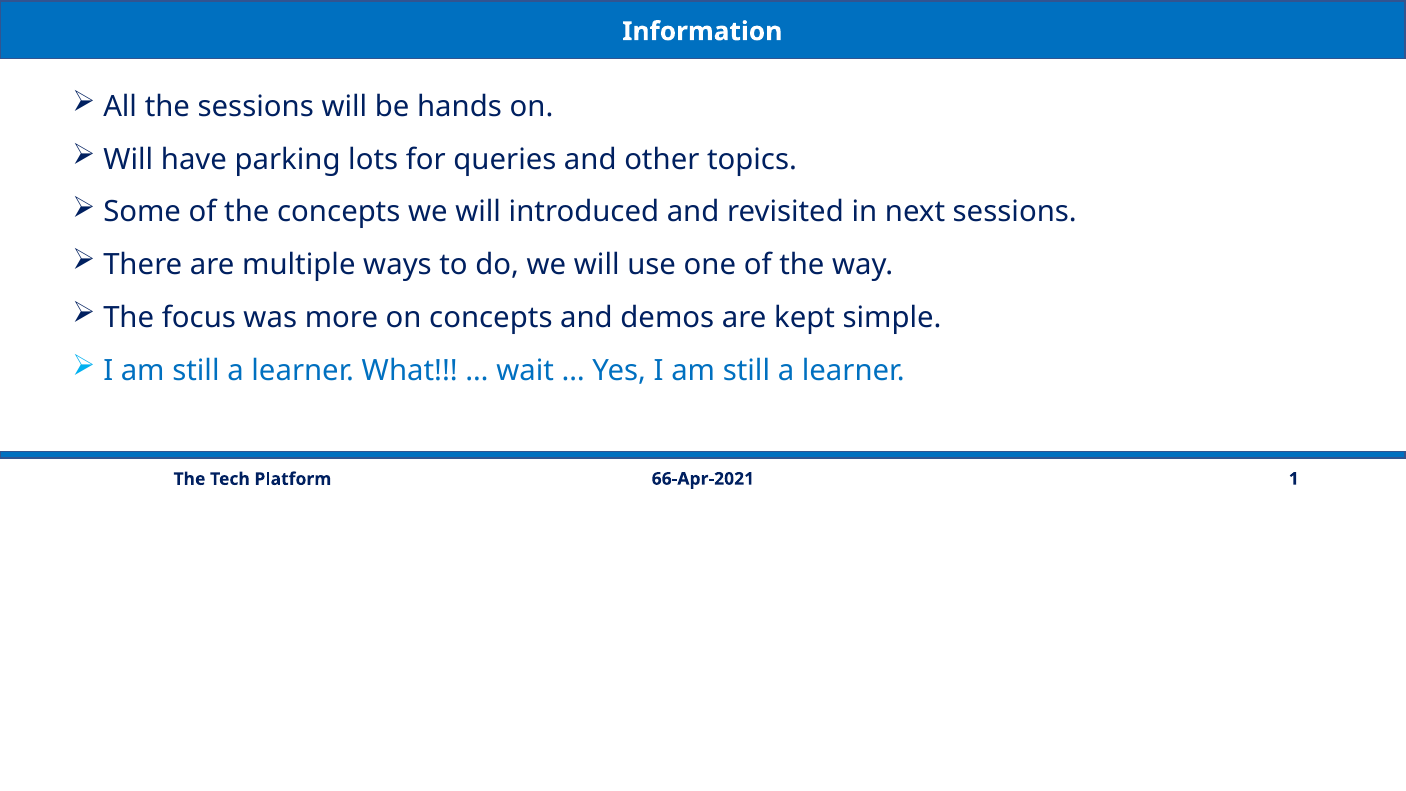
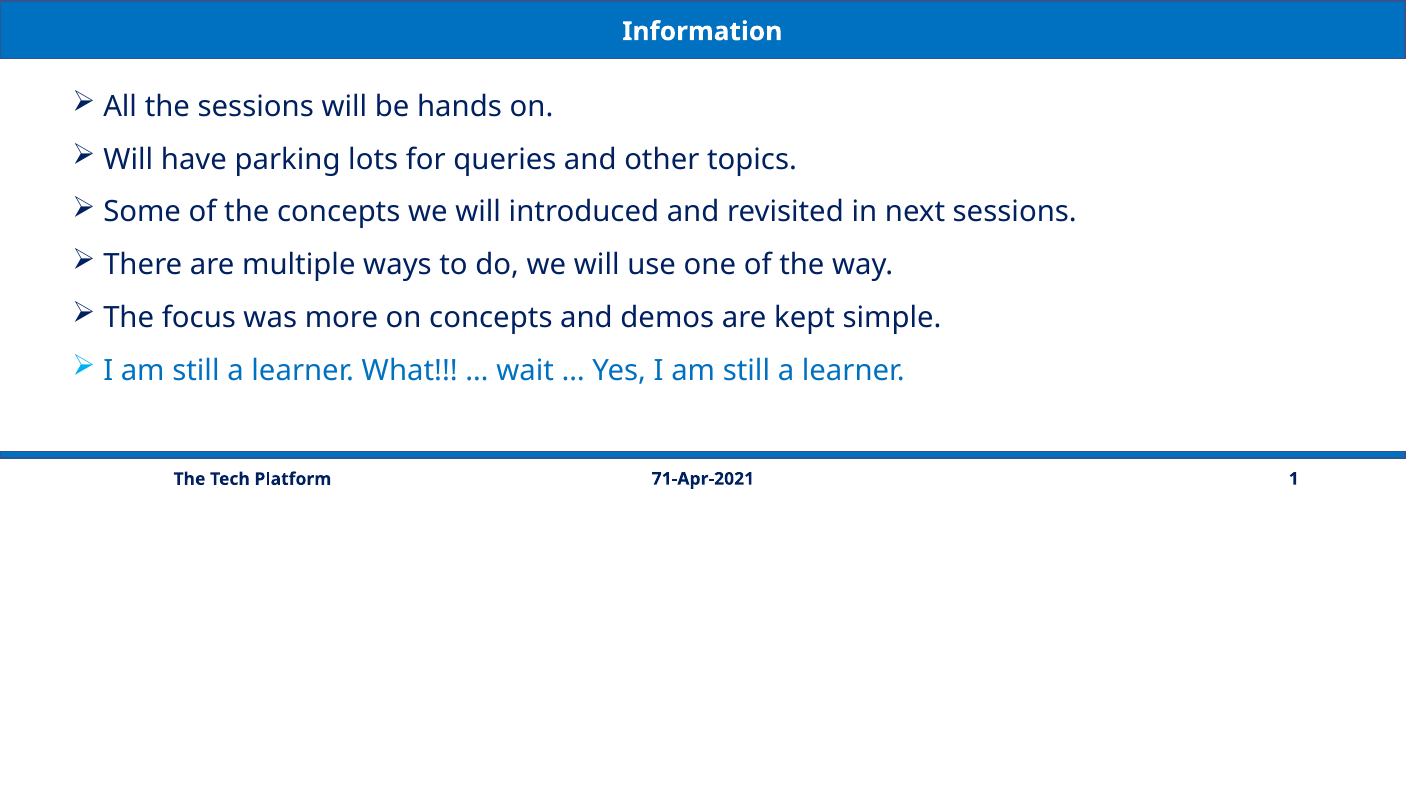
66-Apr-2021: 66-Apr-2021 -> 71-Apr-2021 (703, 479)
